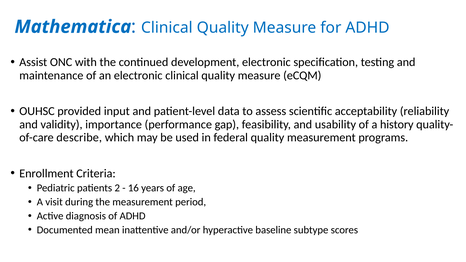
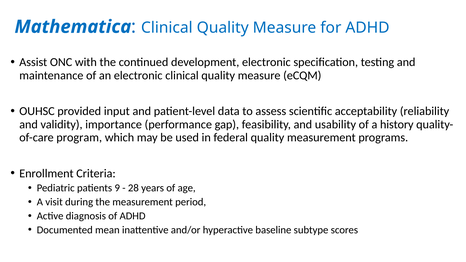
describe: describe -> program (79, 138)
2: 2 -> 9 (117, 188)
16: 16 -> 28 (133, 188)
